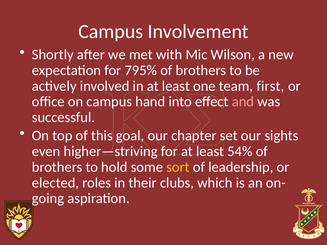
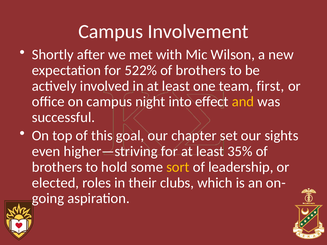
795%: 795% -> 522% (141, 70)
hand: hand -> night (150, 102)
and colour: pink -> yellow (243, 102)
54%: 54% -> 35% (240, 152)
